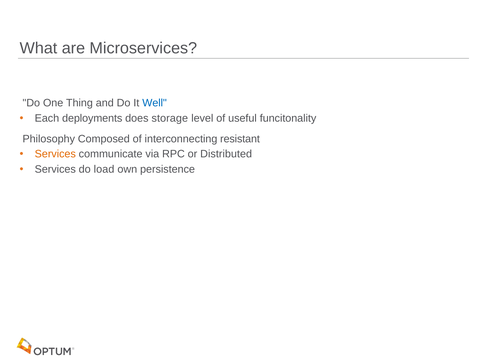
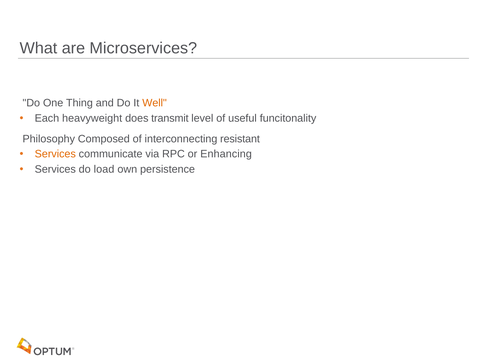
Well colour: blue -> orange (155, 103)
deployments: deployments -> heavyweight (92, 118)
storage: storage -> transmit (170, 118)
Distributed: Distributed -> Enhancing (226, 154)
